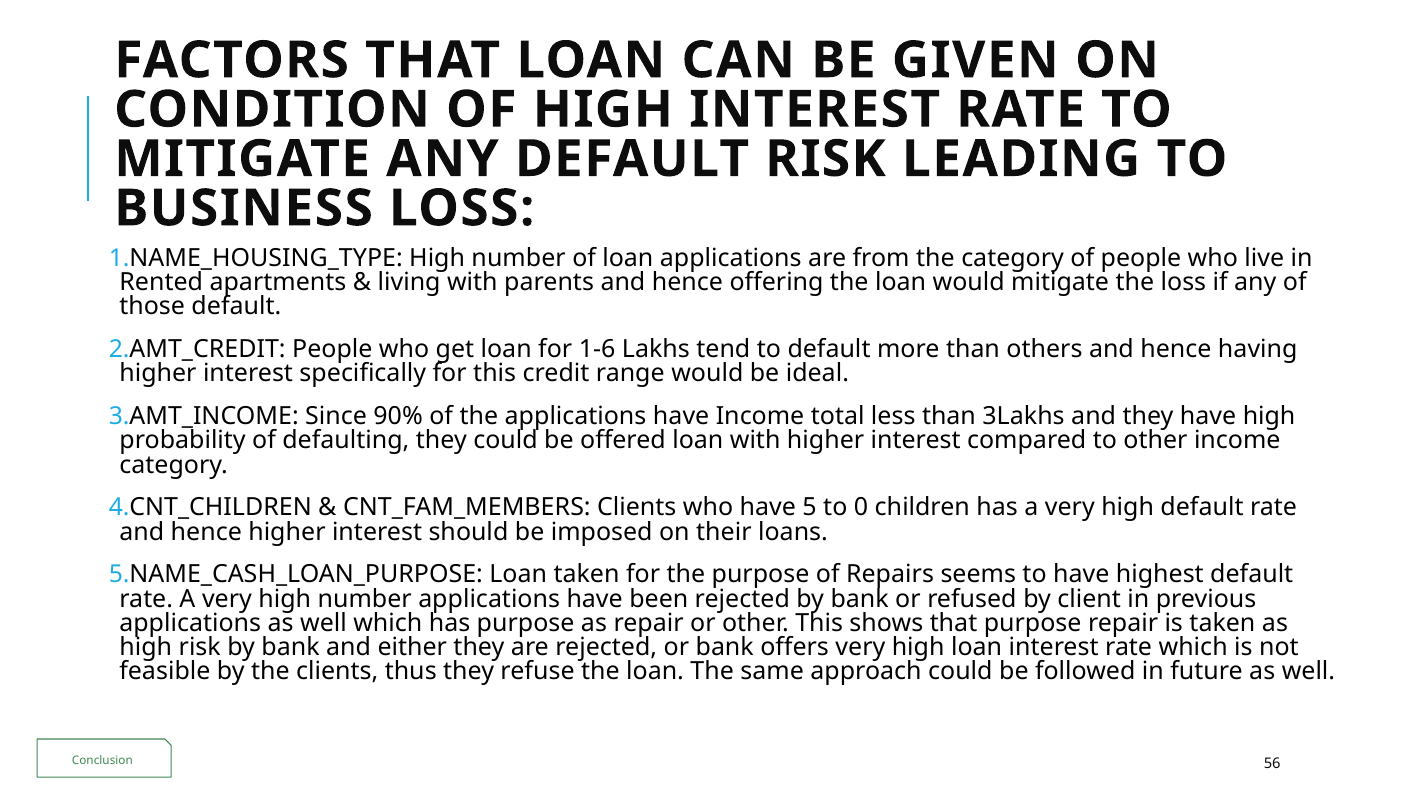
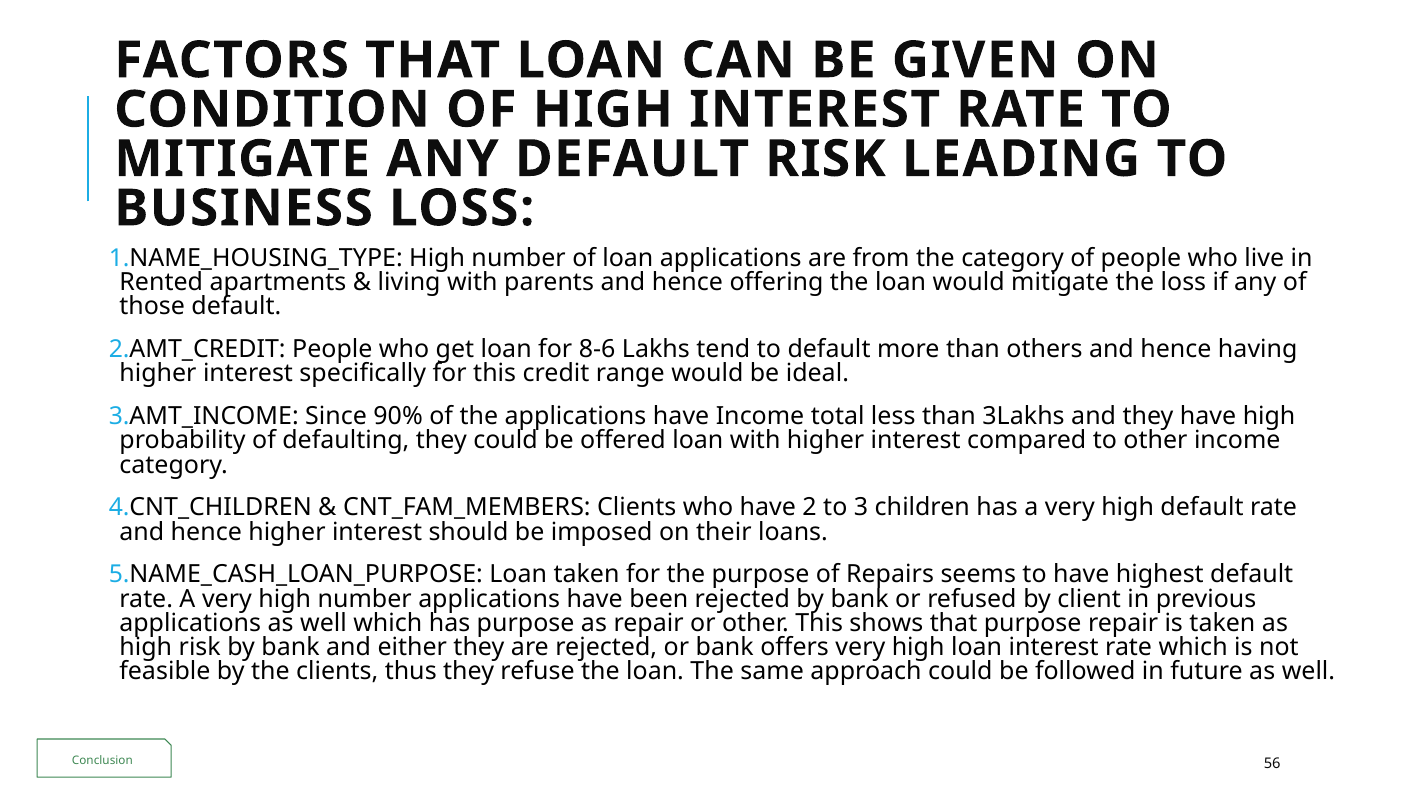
1-6: 1-6 -> 8-6 (597, 349)
5: 5 -> 2 (810, 508)
0: 0 -> 3 (861, 508)
